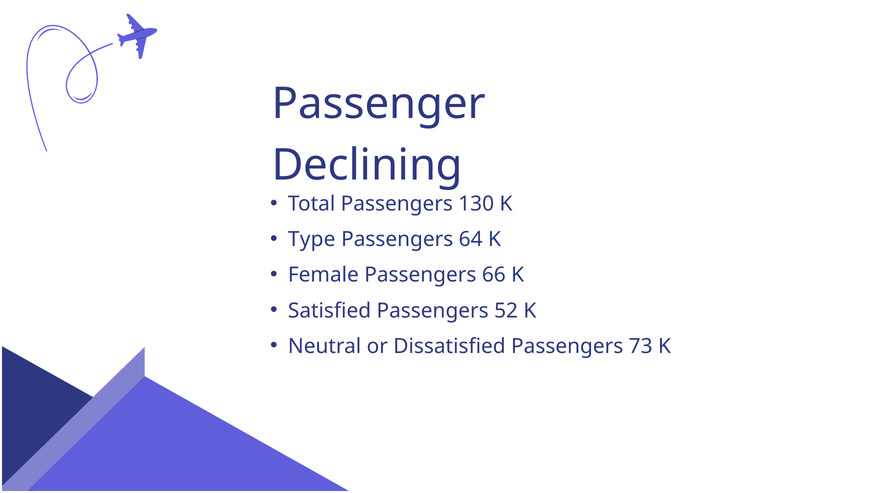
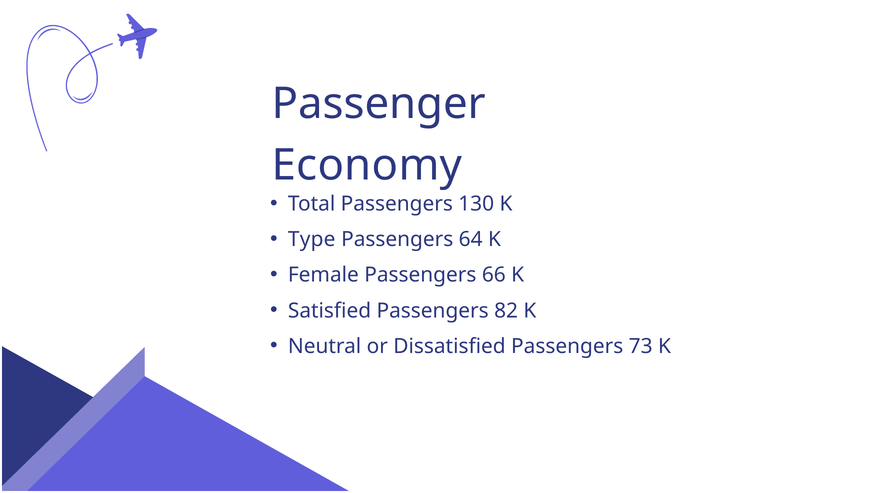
Declining: Declining -> Economy (367, 165)
52: 52 -> 82 (506, 310)
